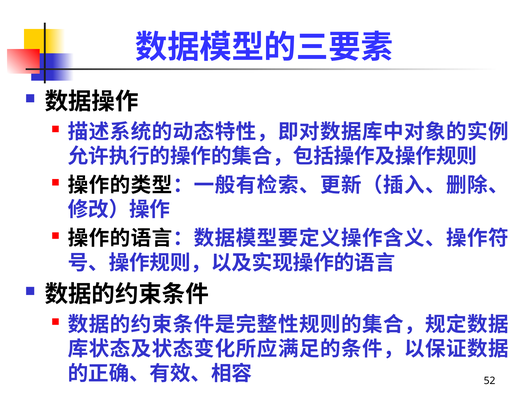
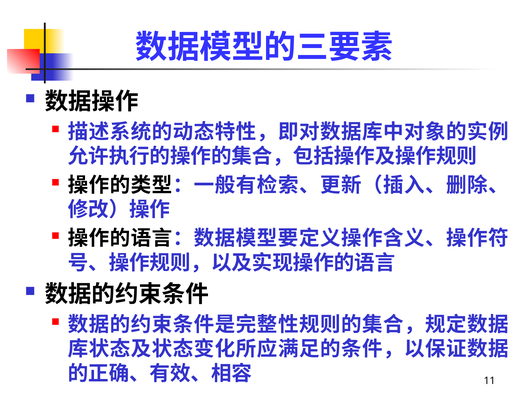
52: 52 -> 11 (490, 381)
